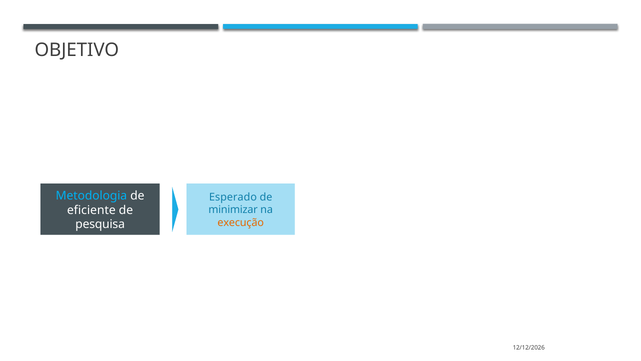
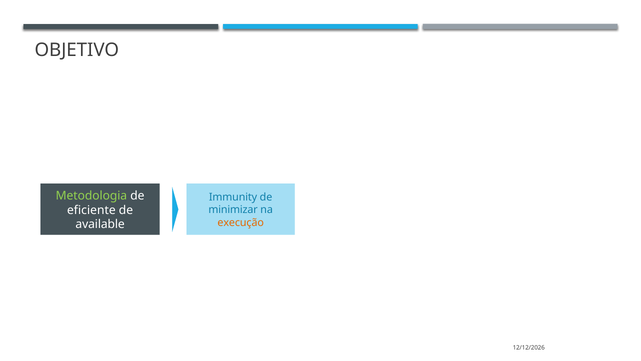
Metodologia colour: light blue -> light green (91, 195)
Esperado: Esperado -> Immunity (233, 197)
pesquisa: pesquisa -> available (100, 224)
